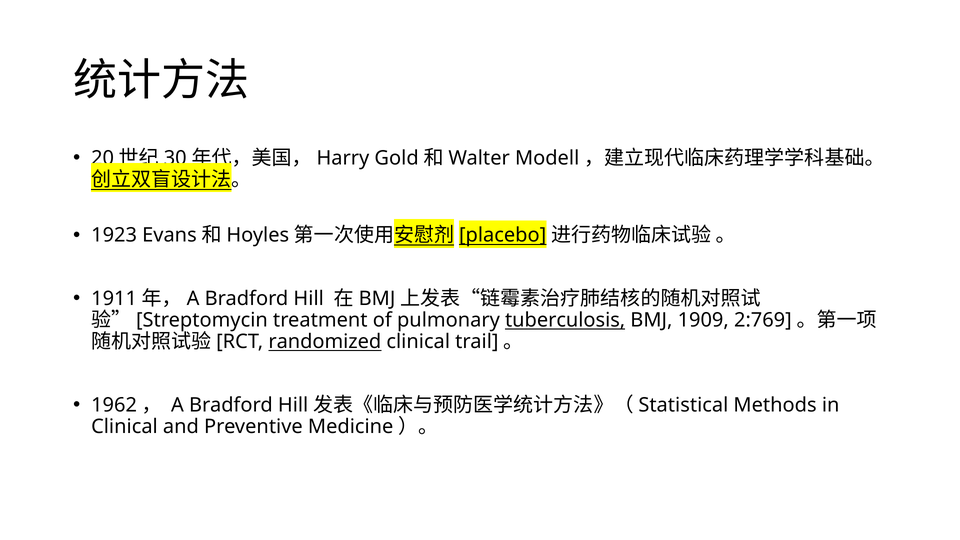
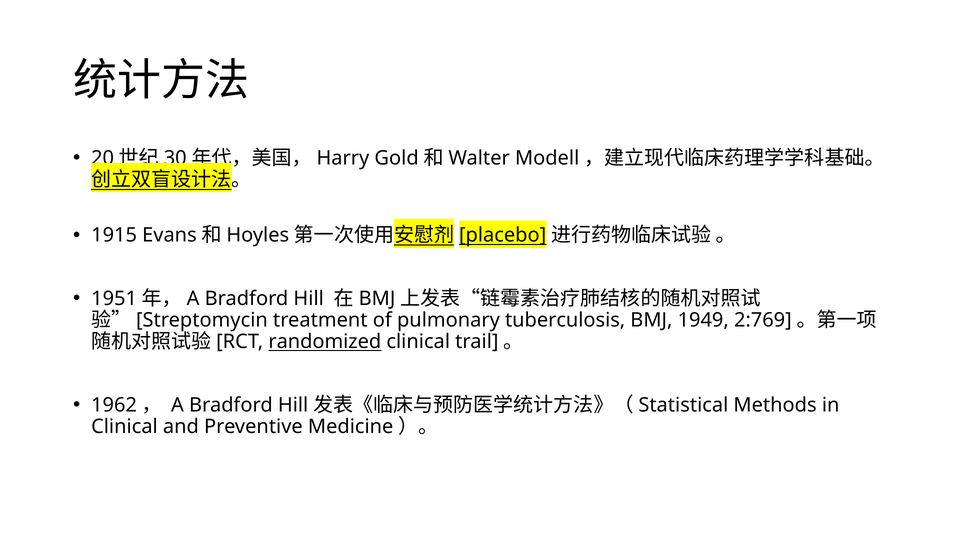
1923: 1923 -> 1915 (114, 235)
1911: 1911 -> 1951 (114, 299)
tuberculosis underline: present -> none (565, 320)
1909: 1909 -> 1949 (703, 320)
